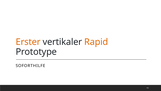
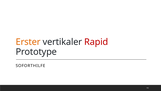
Rapid colour: orange -> red (96, 42)
